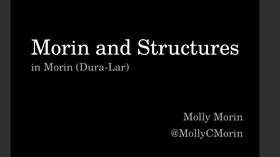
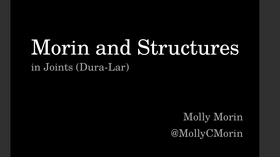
in Morin: Morin -> Joints (58, 67)
